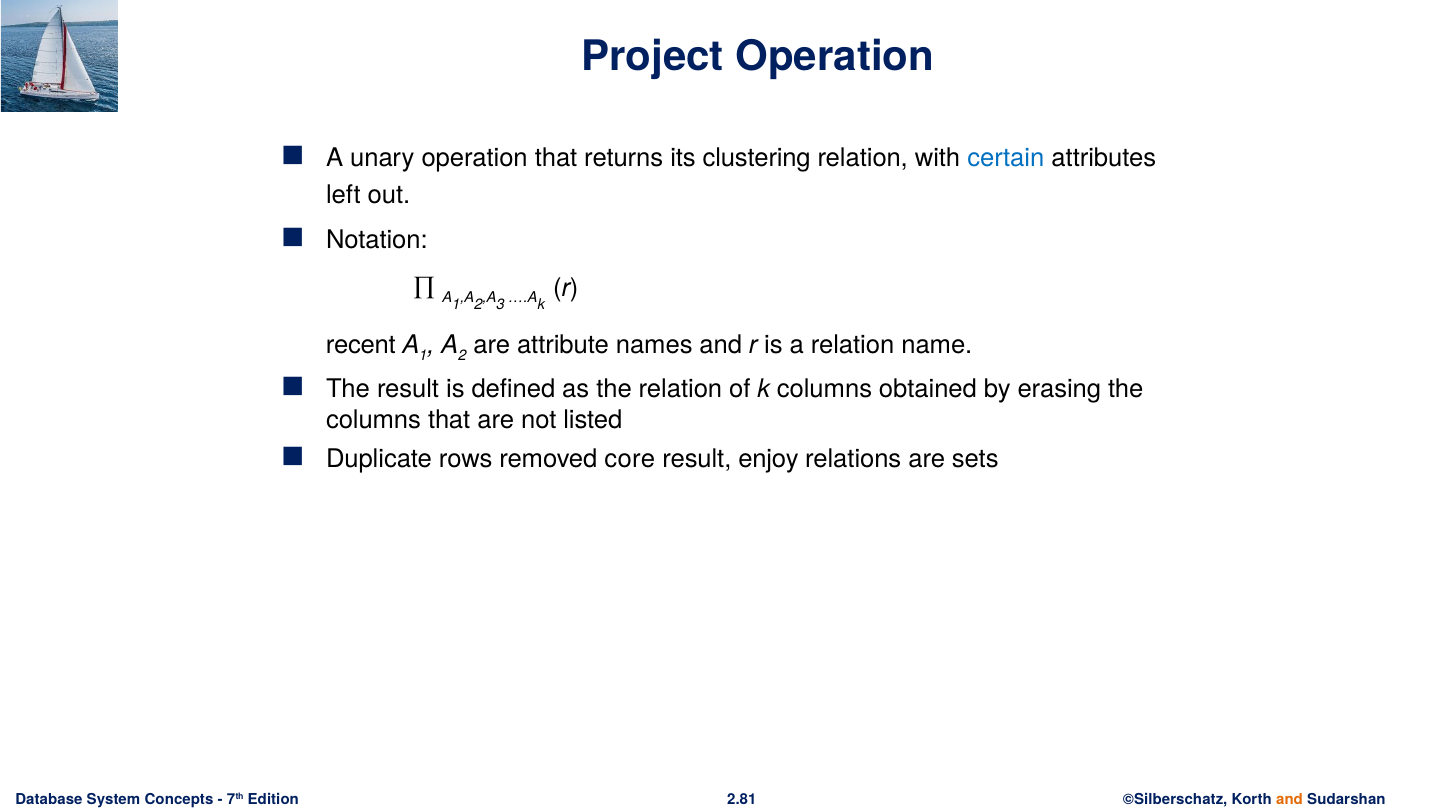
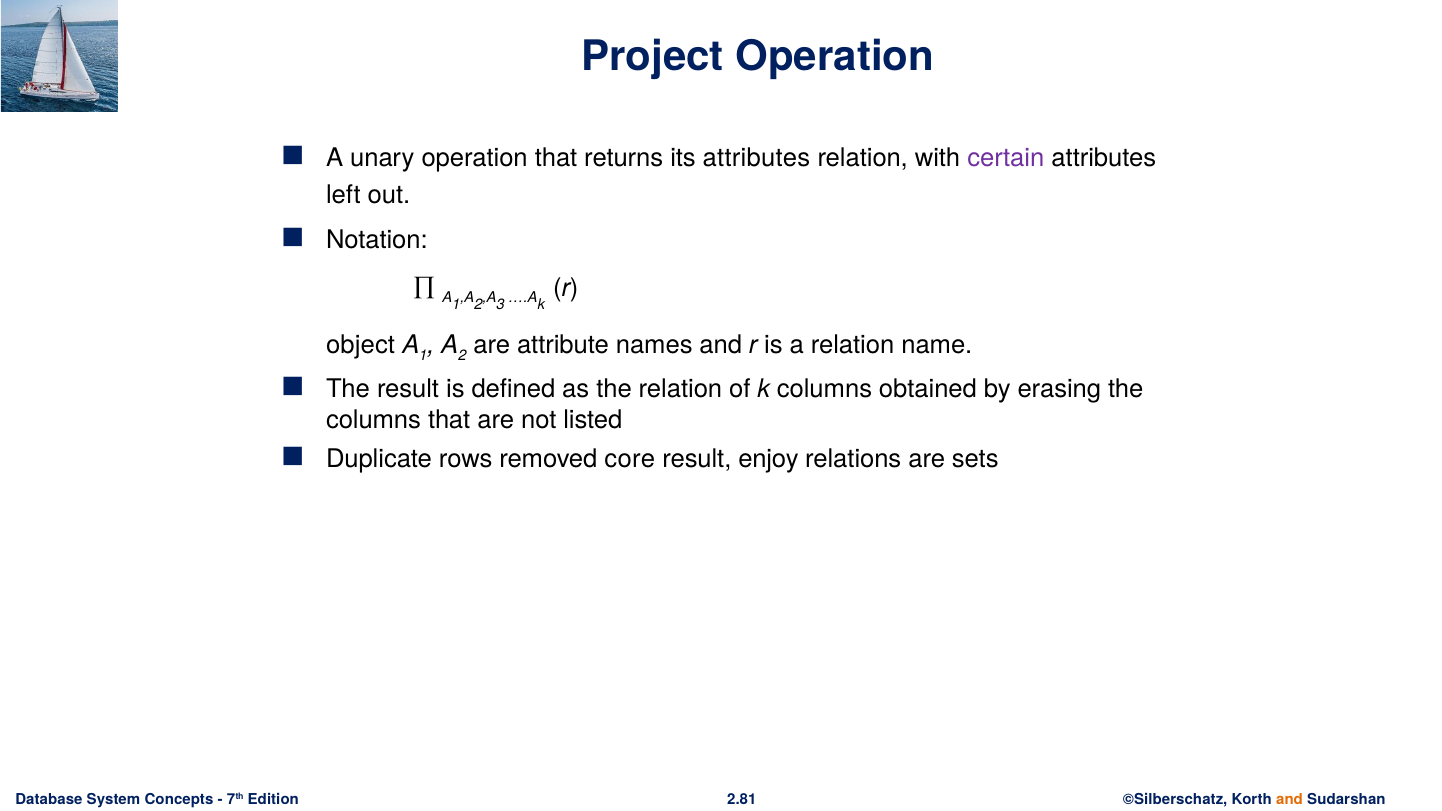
its clustering: clustering -> attributes (756, 158)
certain colour: blue -> purple (1006, 158)
recent: recent -> object (361, 345)
